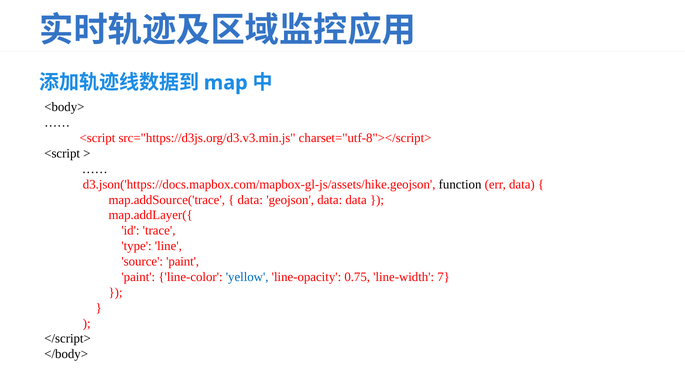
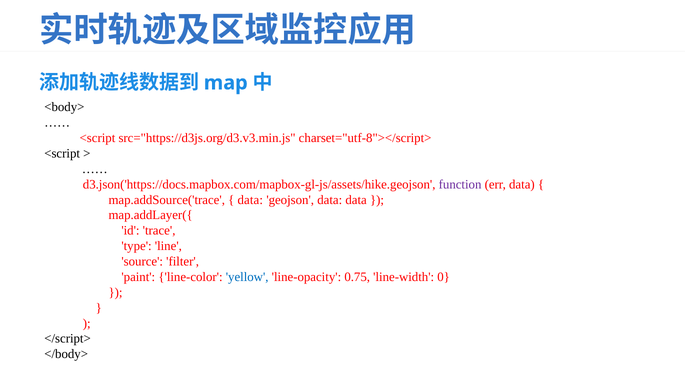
function colour: black -> purple (460, 184)
source paint: paint -> filter (183, 261)
7: 7 -> 0 (444, 276)
